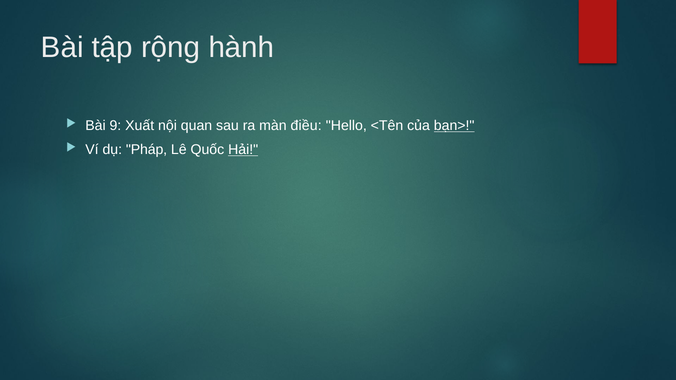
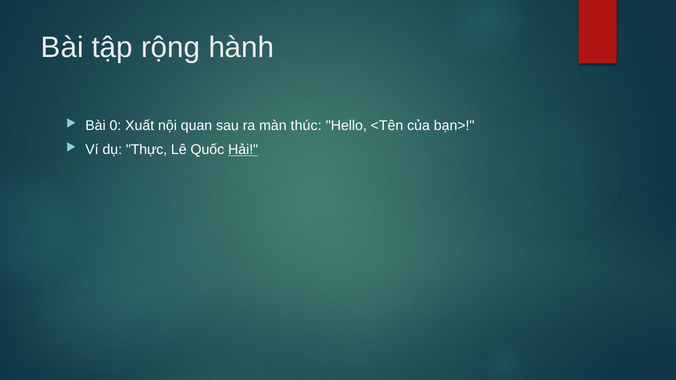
9: 9 -> 0 (115, 126)
điều: điều -> thúc (306, 126)
bạn> underline: present -> none (454, 126)
Pháp: Pháp -> Thực (147, 150)
